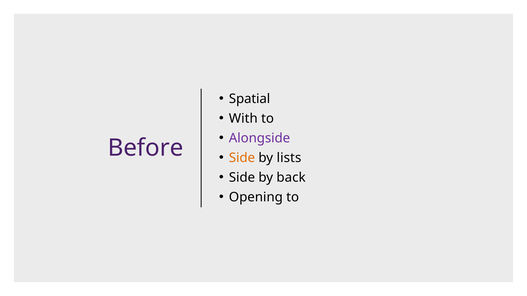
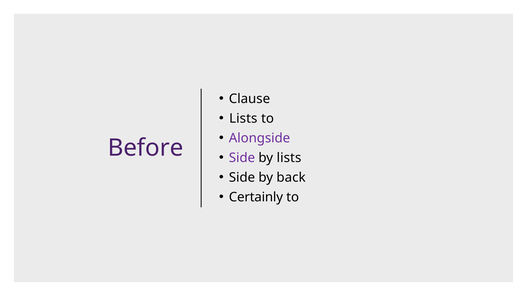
Spatial: Spatial -> Clause (250, 99)
With: With -> Lists (243, 119)
Side colour: orange -> purple (242, 158)
Opening: Opening -> Certainly (256, 197)
